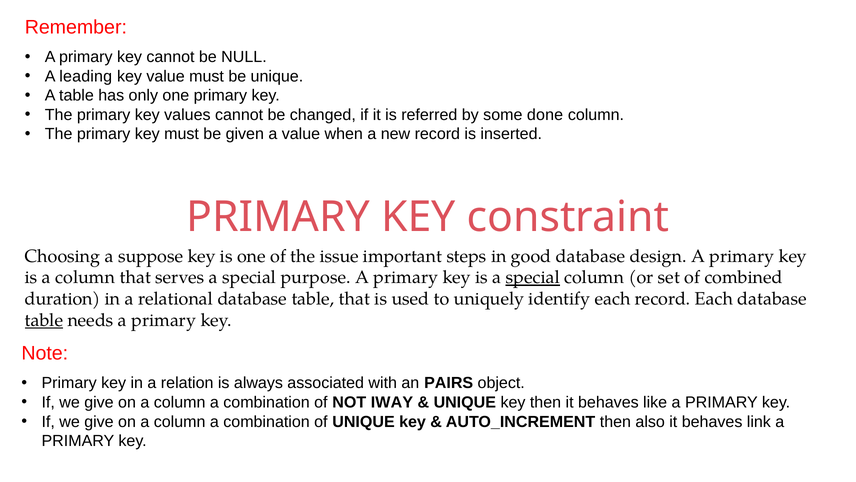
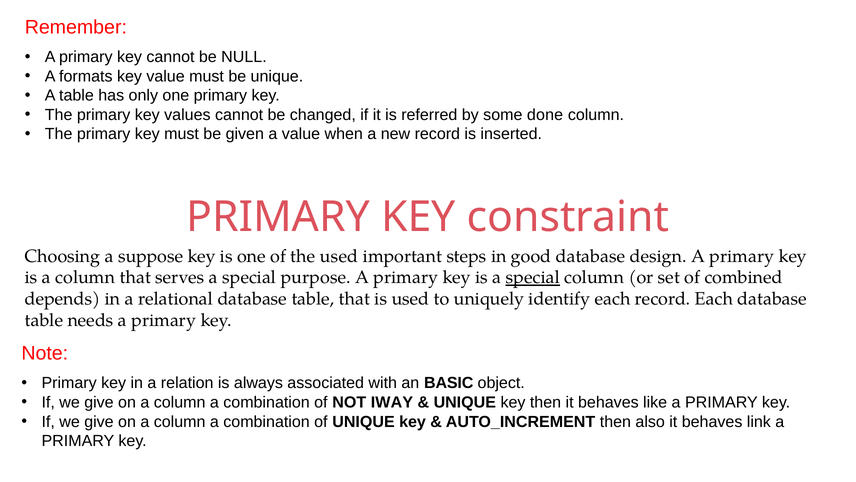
leading: leading -> formats (86, 76)
the issue: issue -> used (339, 256)
duration: duration -> depends (63, 299)
table underline: present -> none (44, 320)
PAIRS: PAIRS -> BASIC (449, 383)
